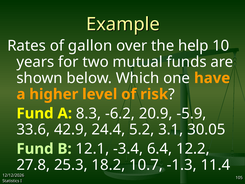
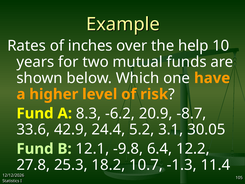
gallon: gallon -> inches (90, 46)
-5.9: -5.9 -> -8.7 (191, 113)
-3.4: -3.4 -> -9.8 (128, 149)
